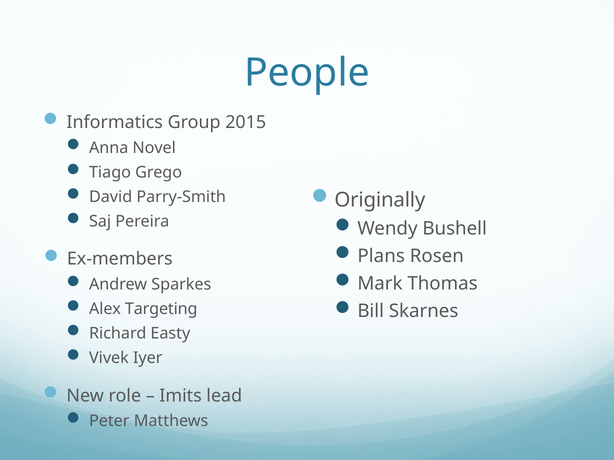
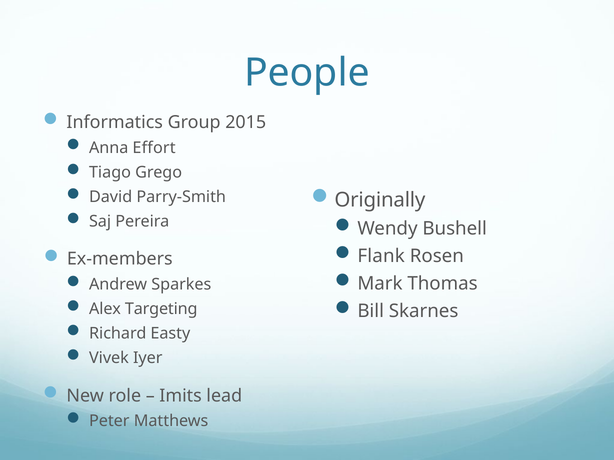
Novel: Novel -> Effort (154, 148)
Plans: Plans -> Flank (381, 256)
